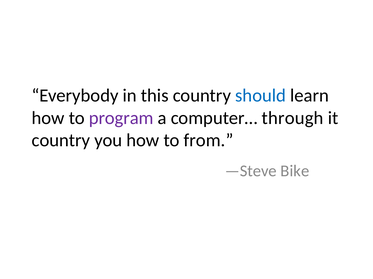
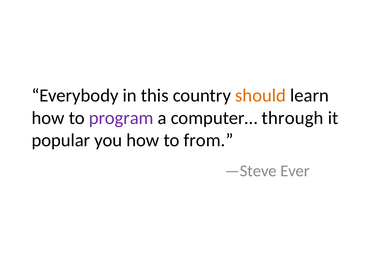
should colour: blue -> orange (261, 96)
country: country -> popular (61, 141)
Bike: Bike -> Ever (295, 171)
